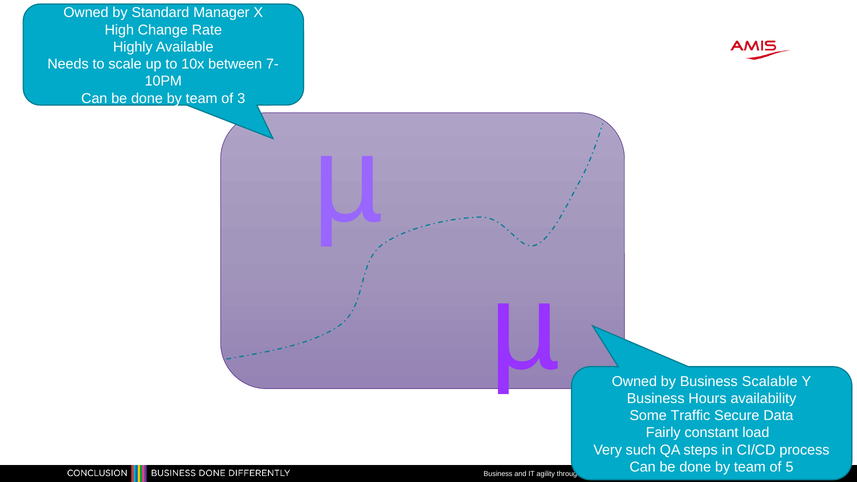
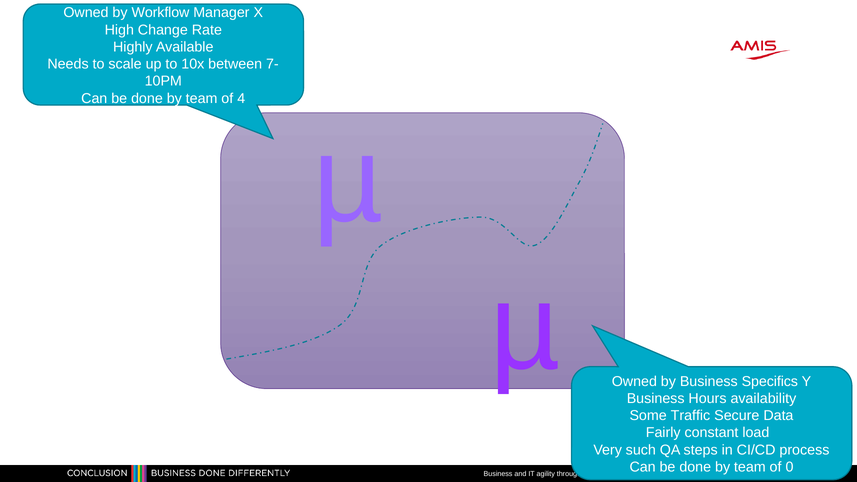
Standard: Standard -> Workflow (160, 13)
3: 3 -> 4 (241, 98)
Scalable: Scalable -> Specifics (770, 381)
5: 5 -> 0 (790, 467)
